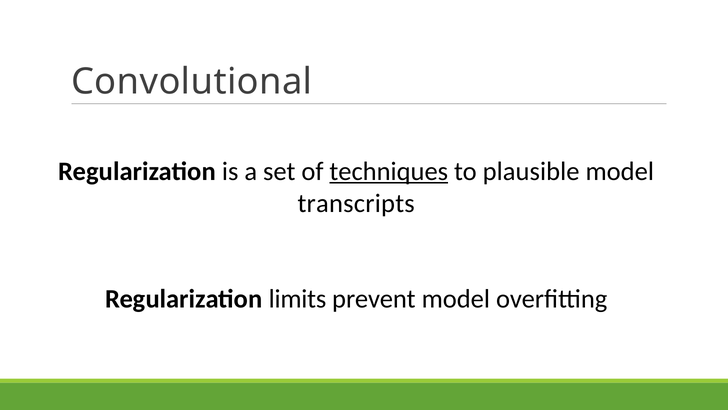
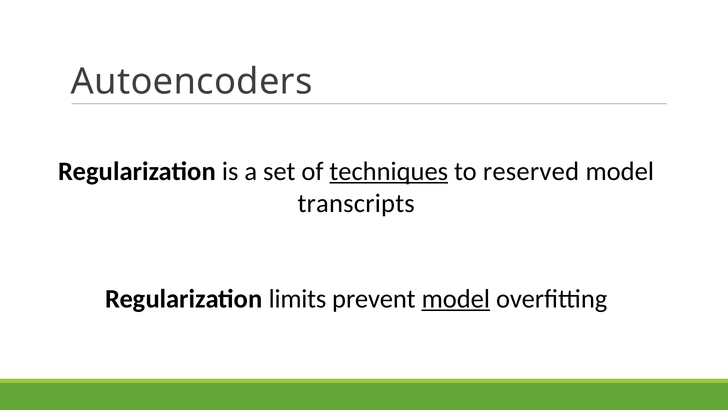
Convolutional: Convolutional -> Autoencoders (192, 82)
plausible: plausible -> reserved (531, 171)
model underline: none -> present (456, 299)
